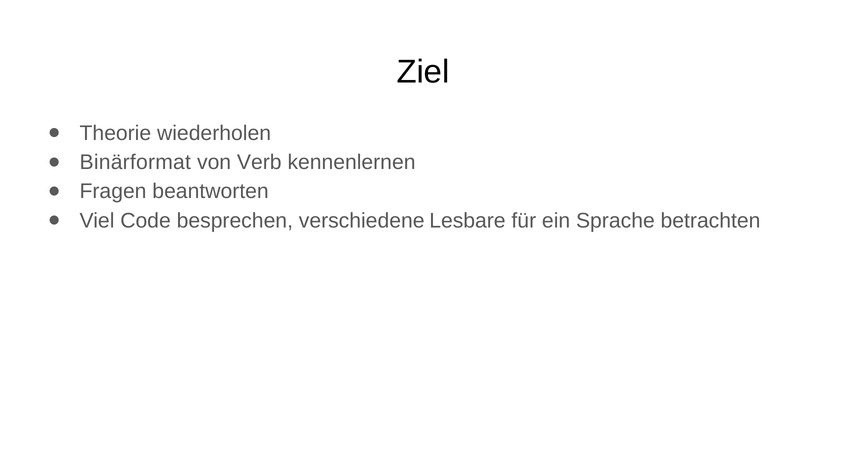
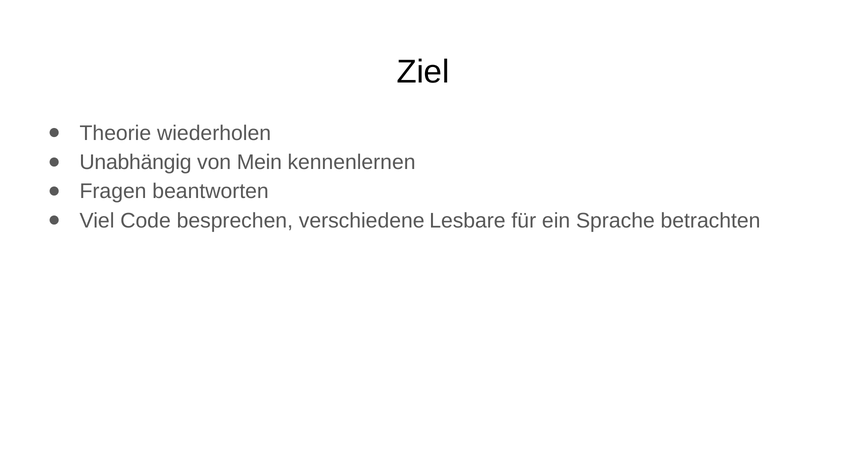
Binärformat: Binärformat -> Unabhängig (135, 162)
Verb: Verb -> Mein (259, 162)
